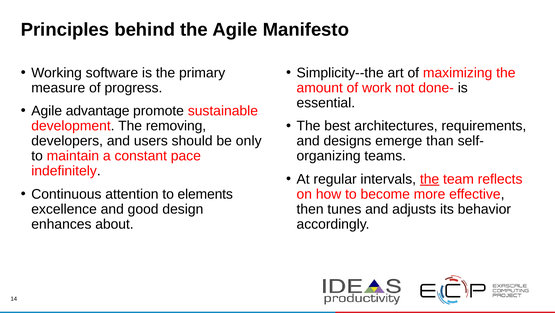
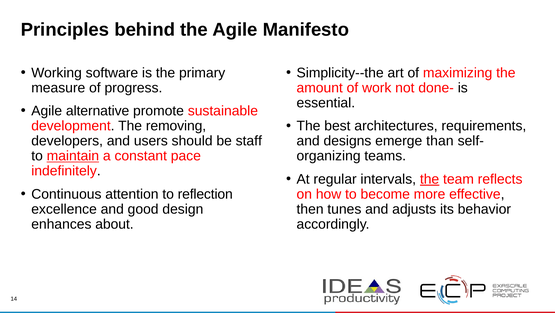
advantage: advantage -> alternative (98, 111)
only: only -> staff (249, 141)
maintain underline: none -> present (73, 156)
elements: elements -> reflection (205, 194)
